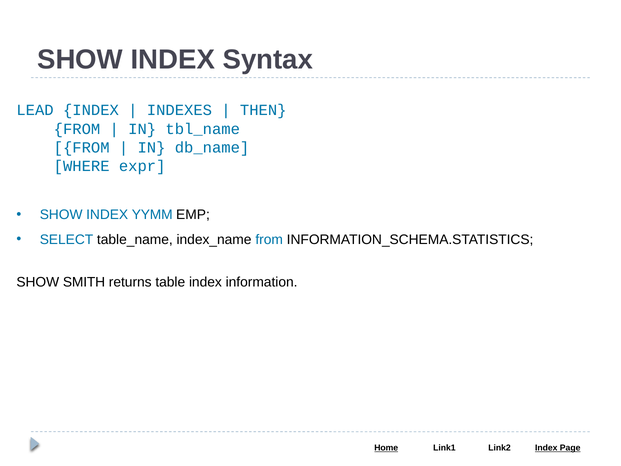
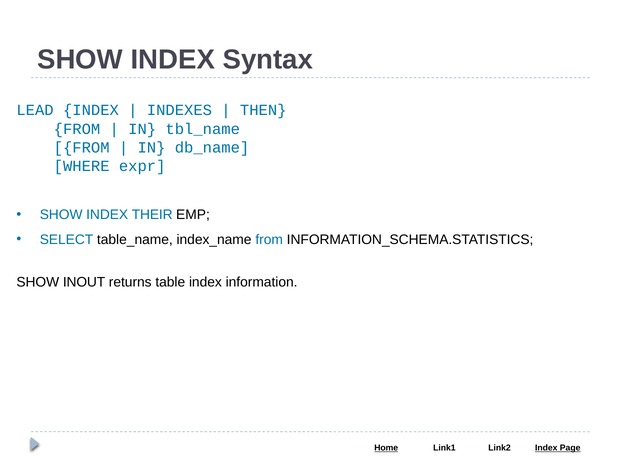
YYMM: YYMM -> THEIR (152, 215)
SMITH: SMITH -> INOUT (84, 282)
